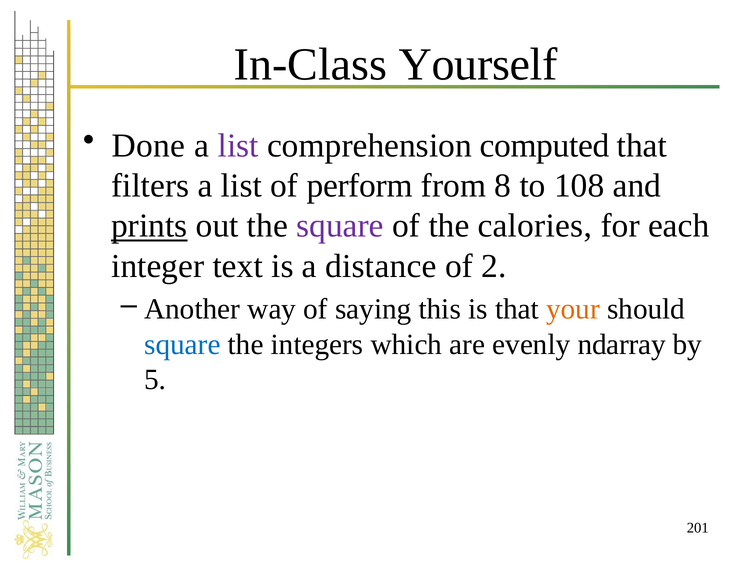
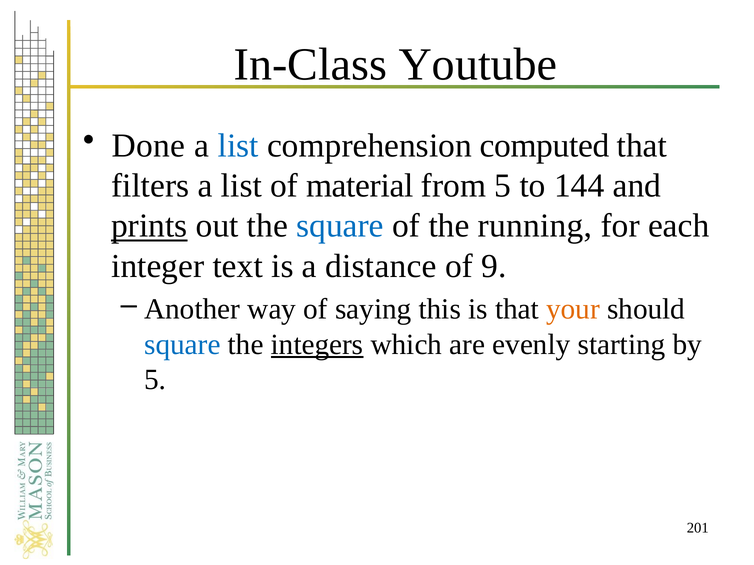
Yourself: Yourself -> Youtube (478, 65)
list colour: purple -> blue (238, 146)
perform: perform -> material (360, 186)
from 8: 8 -> 5 (503, 186)
108: 108 -> 144 (579, 186)
square colour: purple -> blue (340, 226)
calories: calories -> running (535, 226)
2: 2 -> 9 (494, 266)
integers underline: none -> present (317, 345)
ndarray: ndarray -> starting (622, 345)
